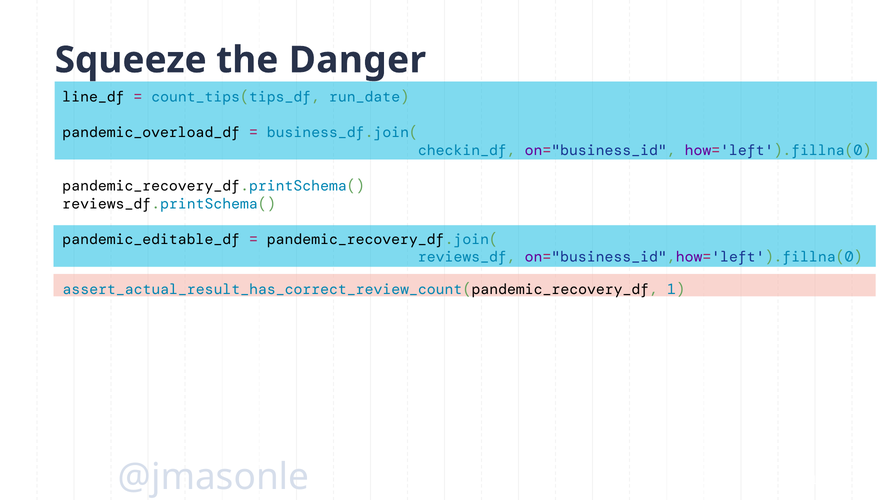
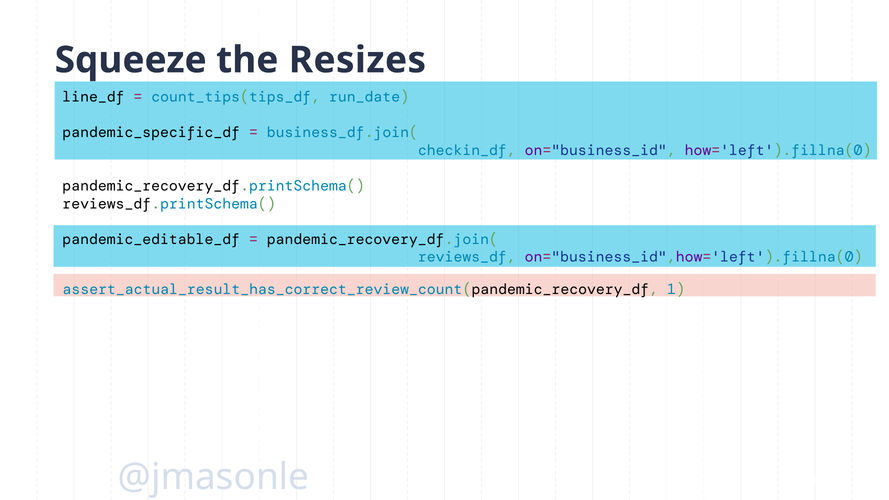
Danger: Danger -> Resizes (357, 60)
pandemic_overload_df: pandemic_overload_df -> pandemic_specific_df (151, 133)
